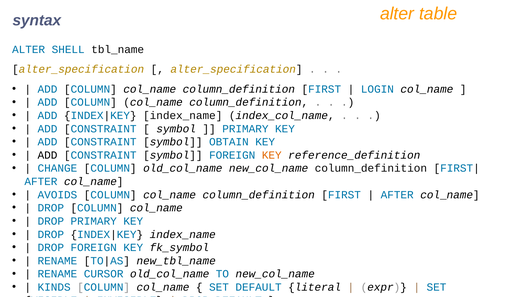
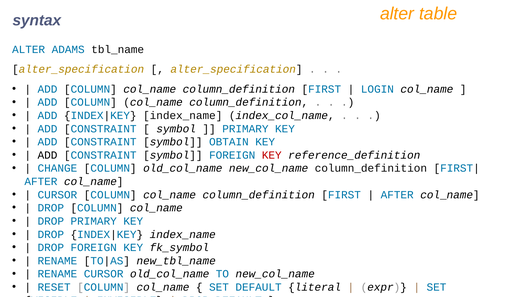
SHELL: SHELL -> ADAMS (68, 49)
KEY colour: orange -> red (272, 155)
AVOIDS: AVOIDS -> CURSOR (57, 194)
KINDS: KINDS -> RESET (54, 287)
